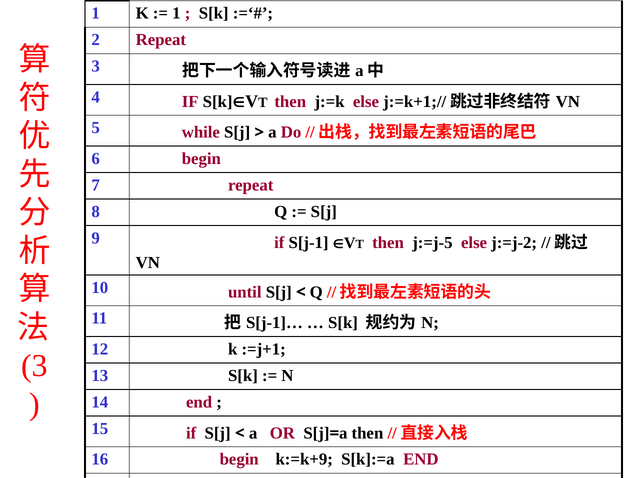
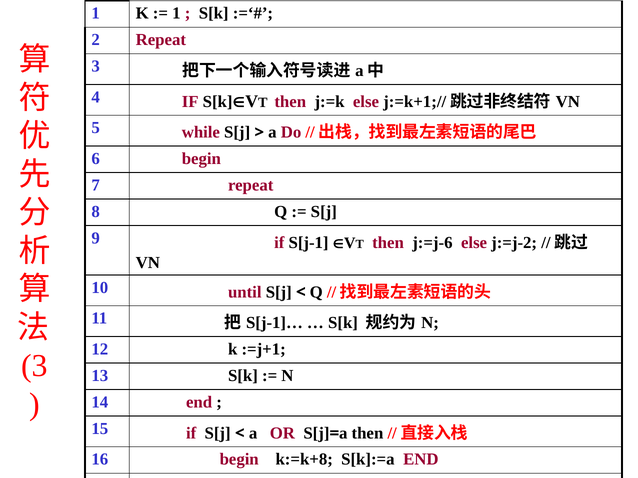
j:=j-5: j:=j-5 -> j:=j-6 (432, 243)
k:=k+9: k:=k+9 -> k:=k+8 (304, 460)
